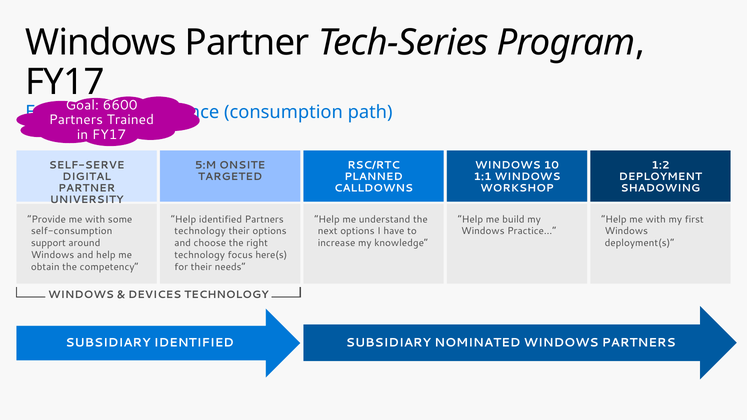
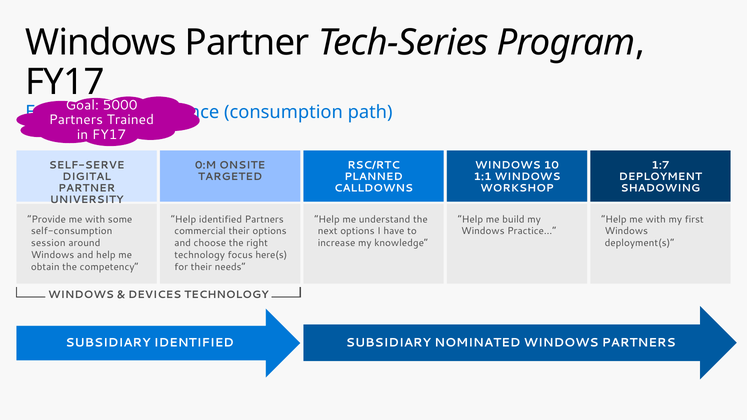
6600: 6600 -> 5000 (120, 105)
5:M: 5:M -> 0:M (206, 165)
1:2: 1:2 -> 1:7 (660, 165)
technology: technology -> commercial (200, 231)
support: support -> session (48, 243)
